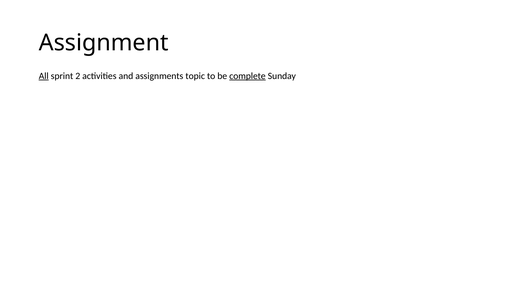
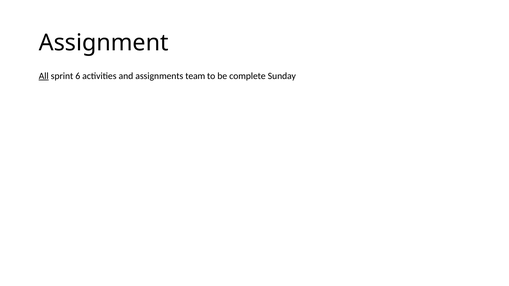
2: 2 -> 6 (78, 76)
topic: topic -> team (195, 76)
complete underline: present -> none (247, 76)
